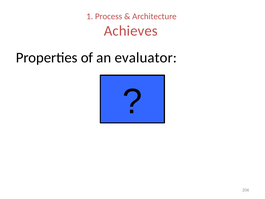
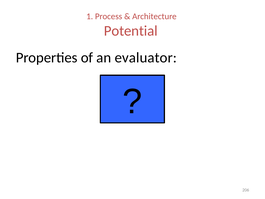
Achieves: Achieves -> Potential (131, 31)
